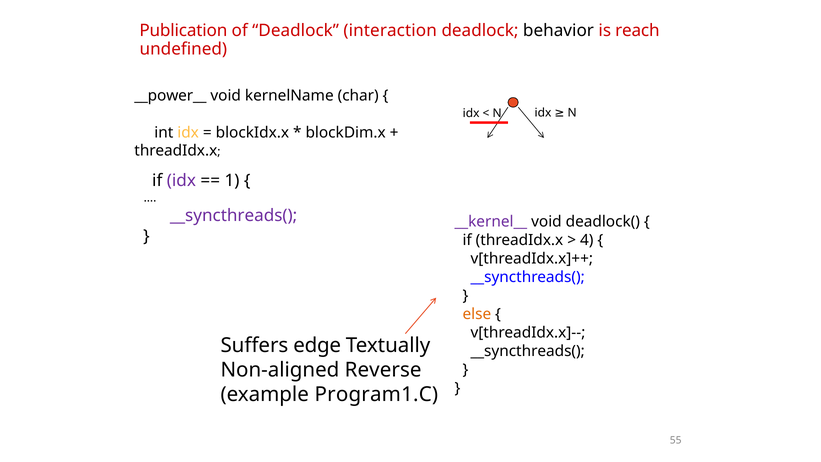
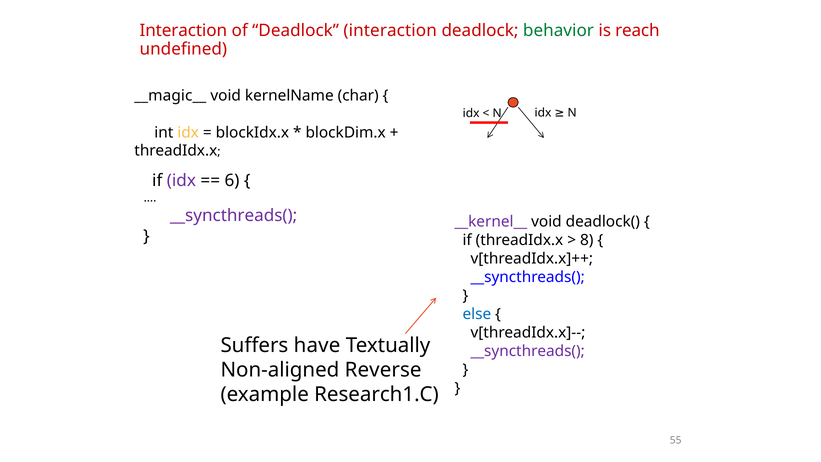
Publication: Publication -> Interaction (183, 31)
behavior colour: black -> green (558, 31)
__power__: __power__ -> __magic__ (170, 95)
1: 1 -> 6 (232, 181)
4: 4 -> 8 (587, 240)
else colour: orange -> blue (477, 314)
edge: edge -> have (317, 345)
__syncthreads( colour: black -> purple (528, 351)
Program1.C: Program1.C -> Research1.C (376, 394)
